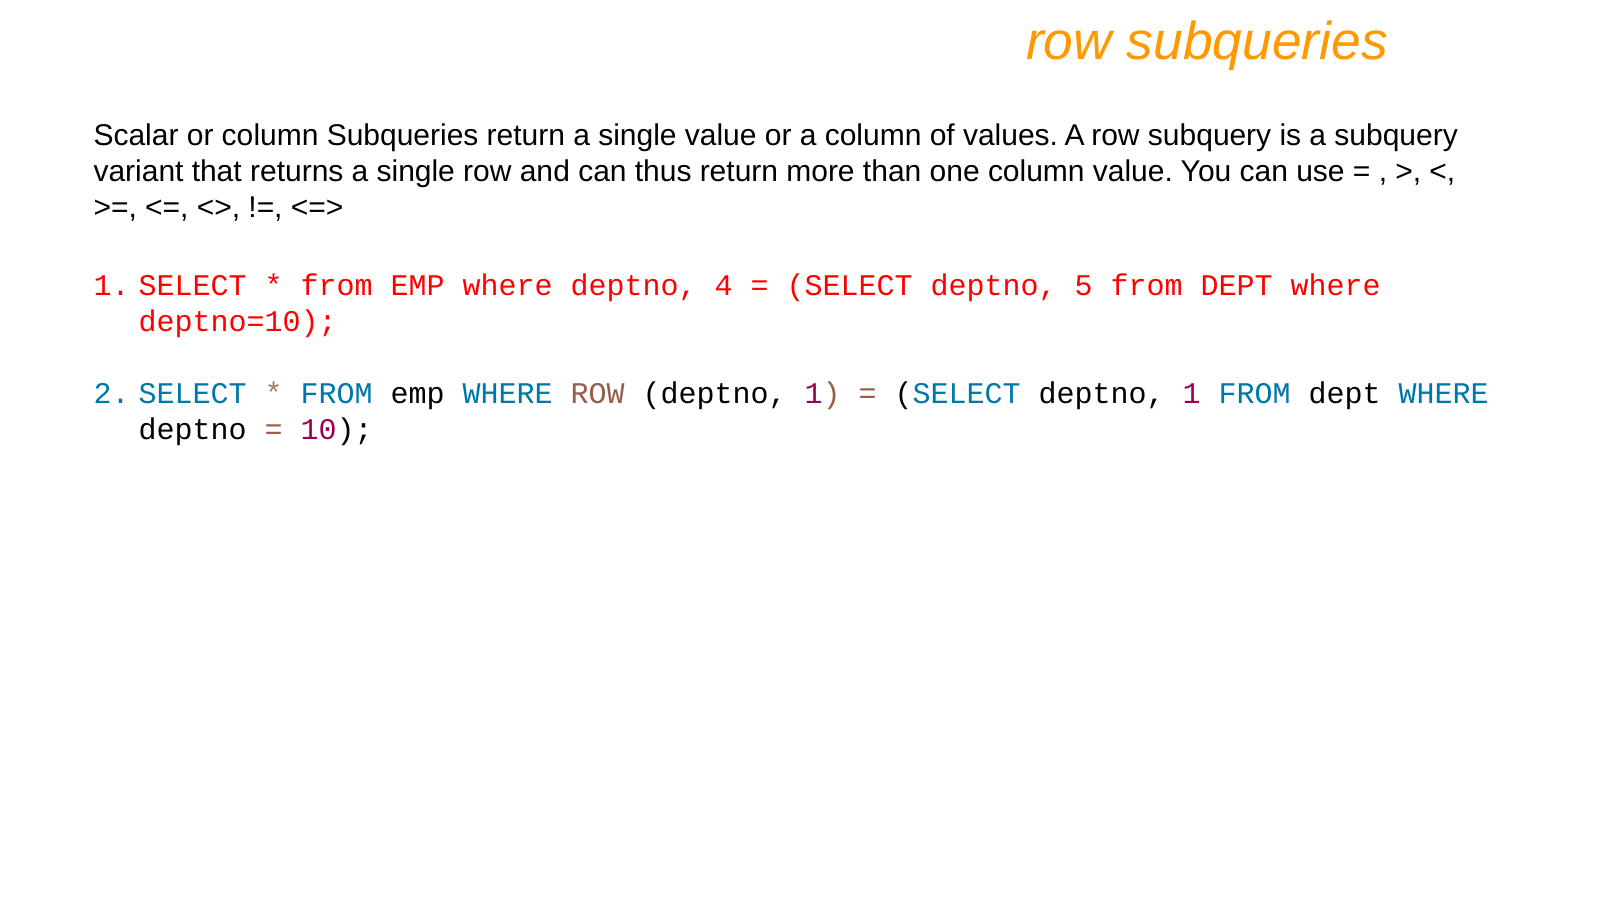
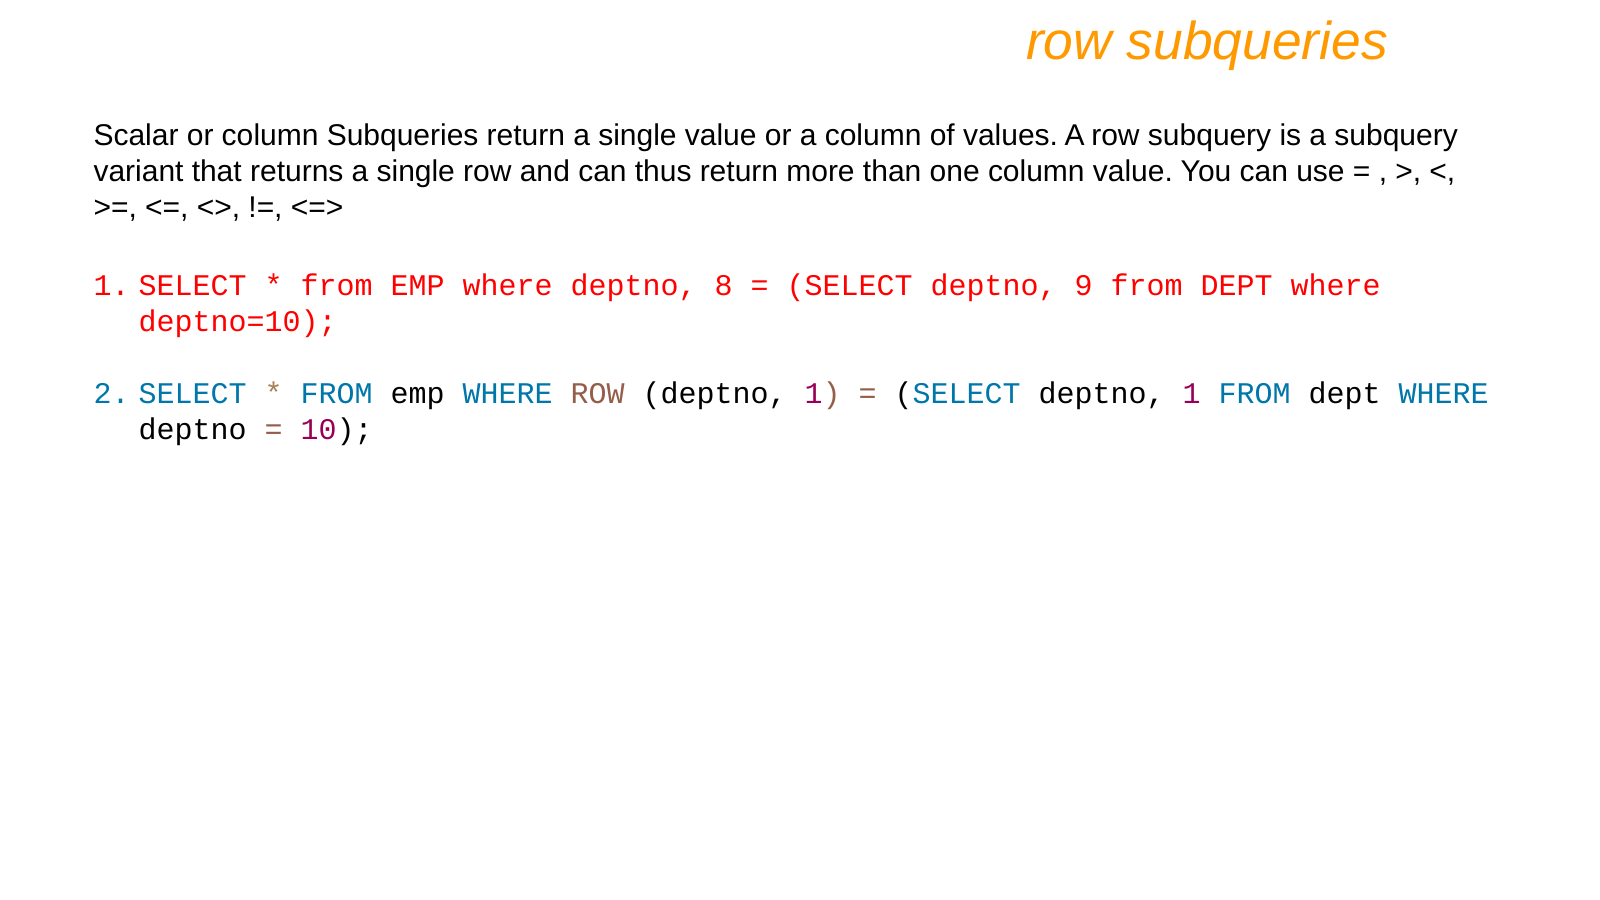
4: 4 -> 8 (724, 286)
5: 5 -> 9 (1084, 286)
